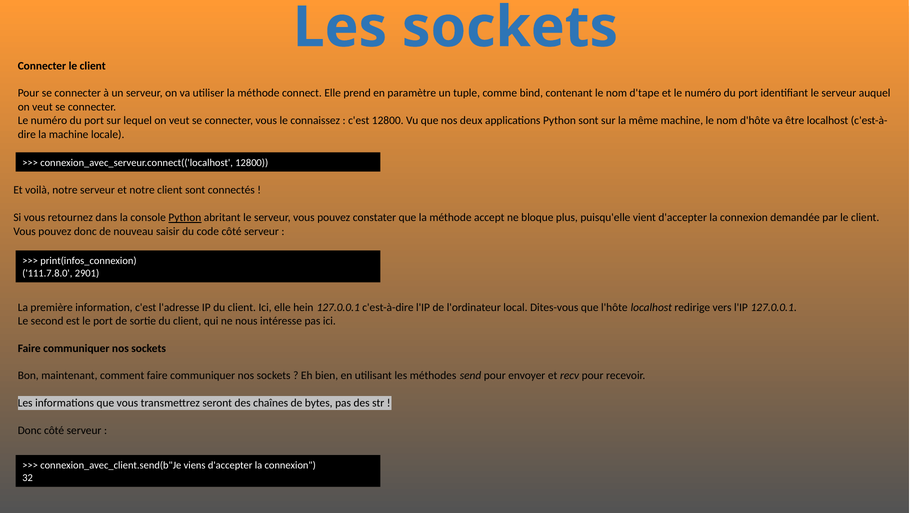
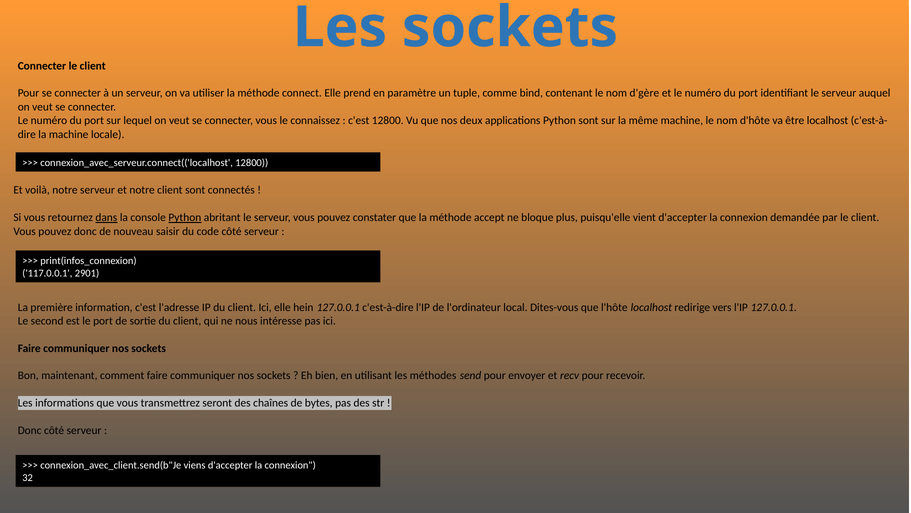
d'tape: d'tape -> d'gère (644, 93)
dans underline: none -> present (106, 217)
111.7.8.0: 111.7.8.0 -> 117.0.0.1 (47, 273)
